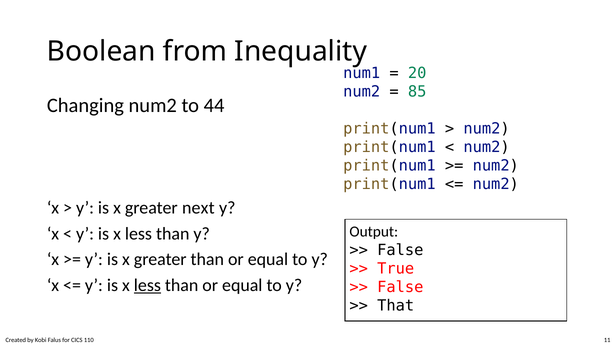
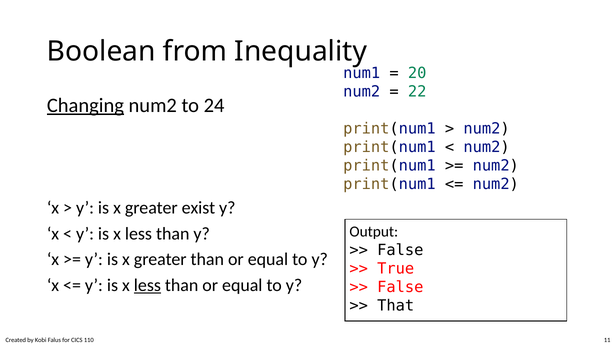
85: 85 -> 22 (417, 92)
Changing underline: none -> present (85, 105)
44: 44 -> 24 (214, 105)
next: next -> exist (198, 208)
